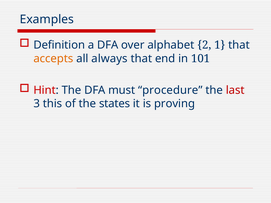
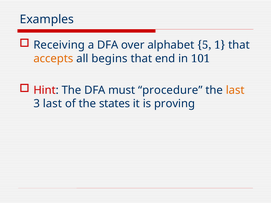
Definition: Definition -> Receiving (59, 45)
2: 2 -> 5 (204, 45)
always: always -> begins (109, 59)
last colour: red -> orange (235, 90)
3 this: this -> last (52, 104)
